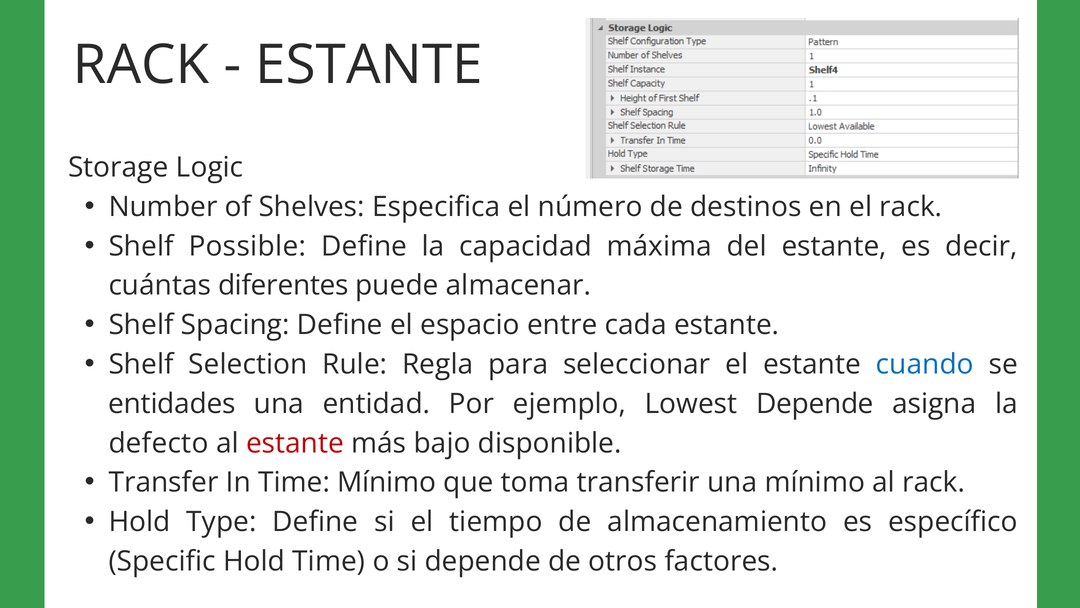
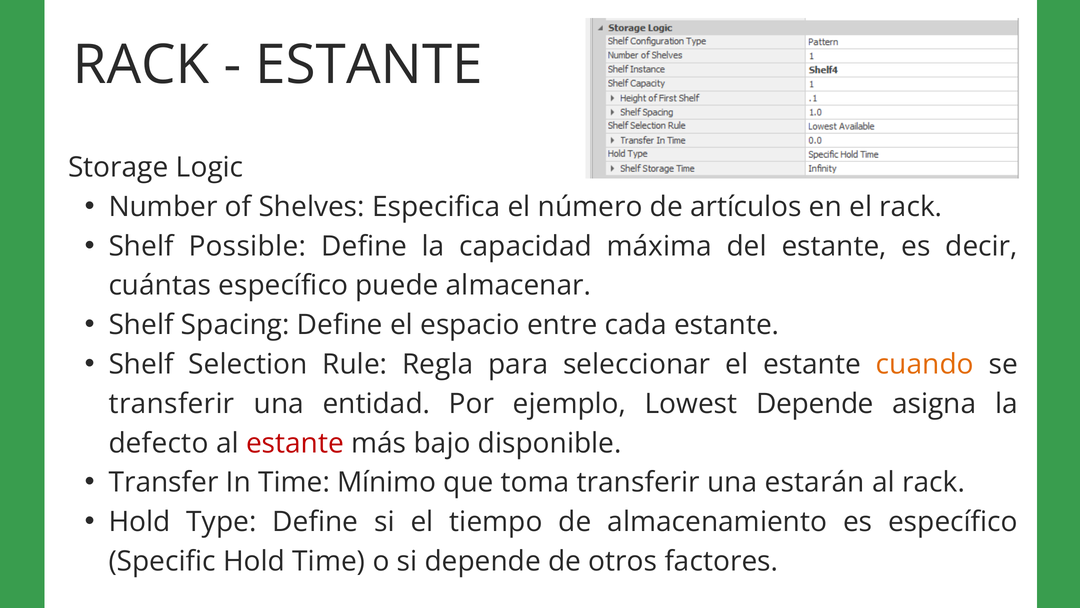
destinos: destinos -> artículos (746, 207)
cuántas diferentes: diferentes -> específico (283, 285)
cuando colour: blue -> orange (925, 364)
entidades: entidades -> transferir (172, 404)
una mínimo: mínimo -> estarán (815, 482)
